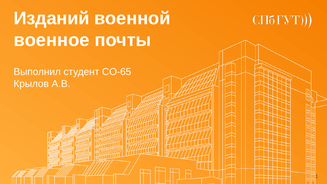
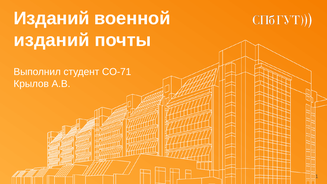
военное: военное -> изданий (52, 40)
СО-65: СО-65 -> СО-71 (117, 72)
